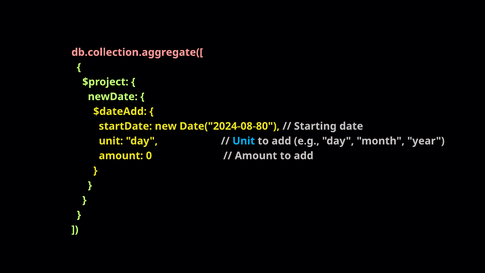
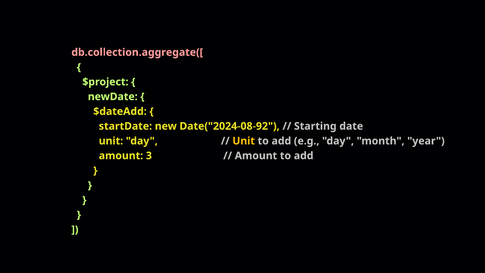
Date("2024-08-80: Date("2024-08-80 -> Date("2024-08-92 (230, 126)
Unit colour: light blue -> yellow (244, 141)
0: 0 -> 3 (149, 156)
